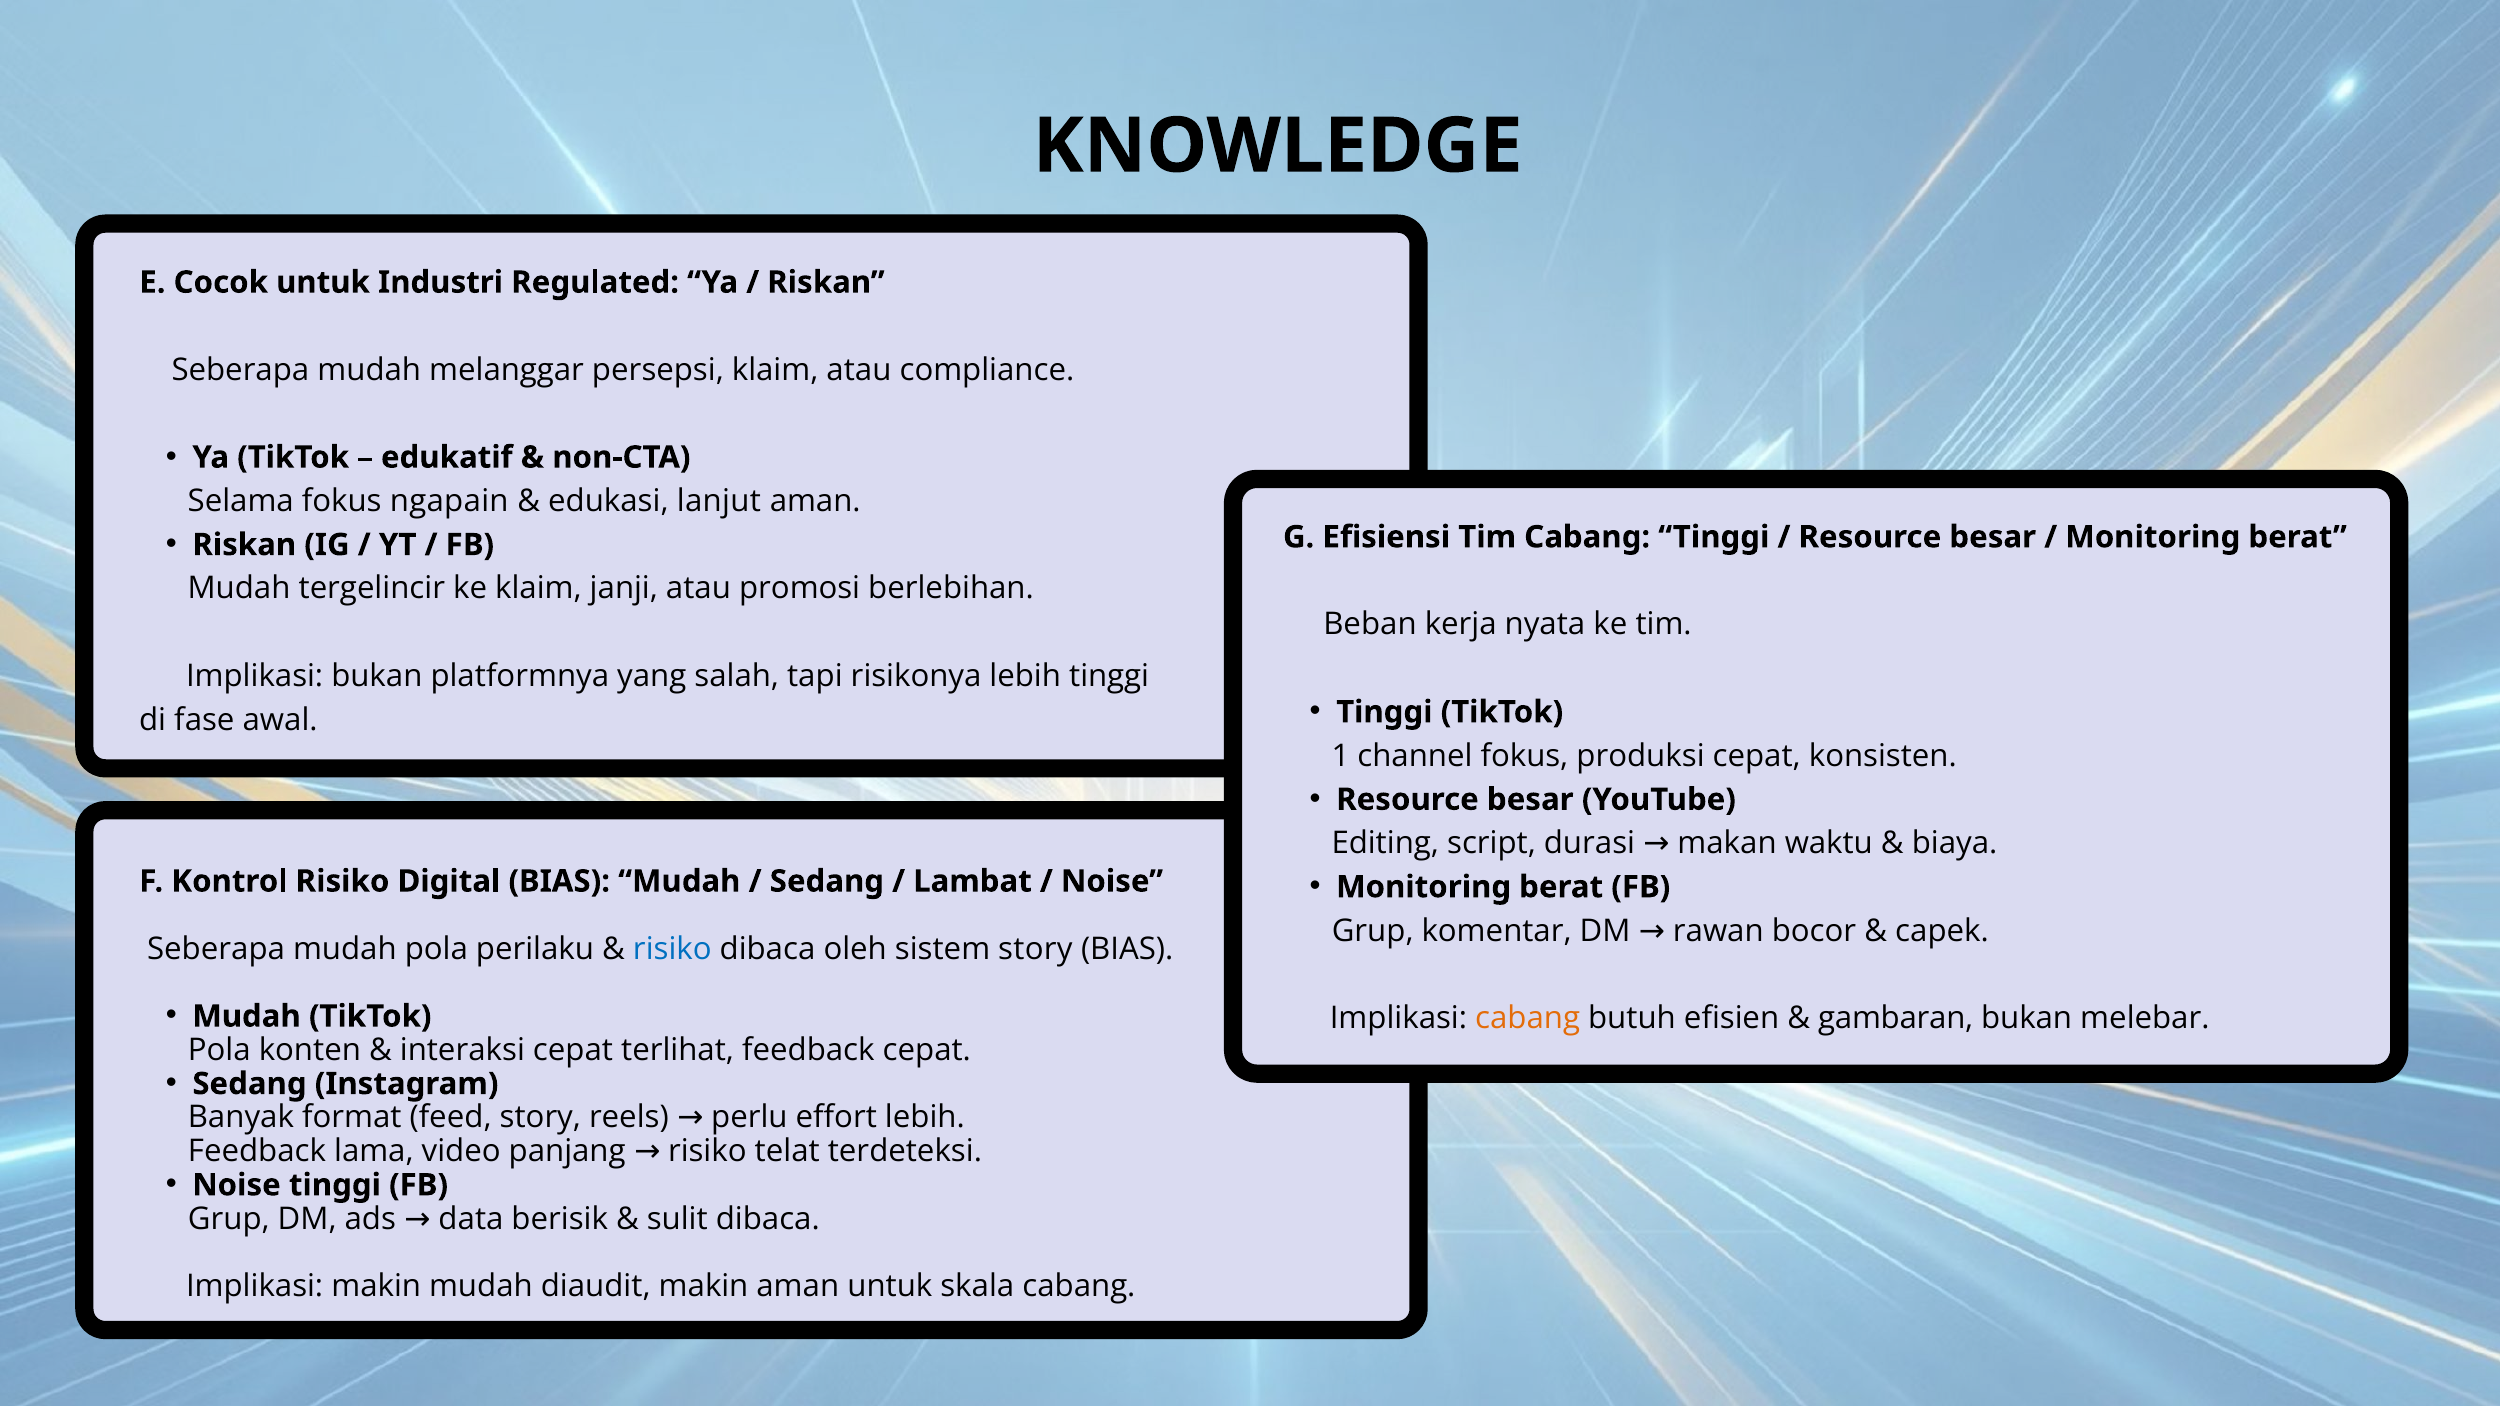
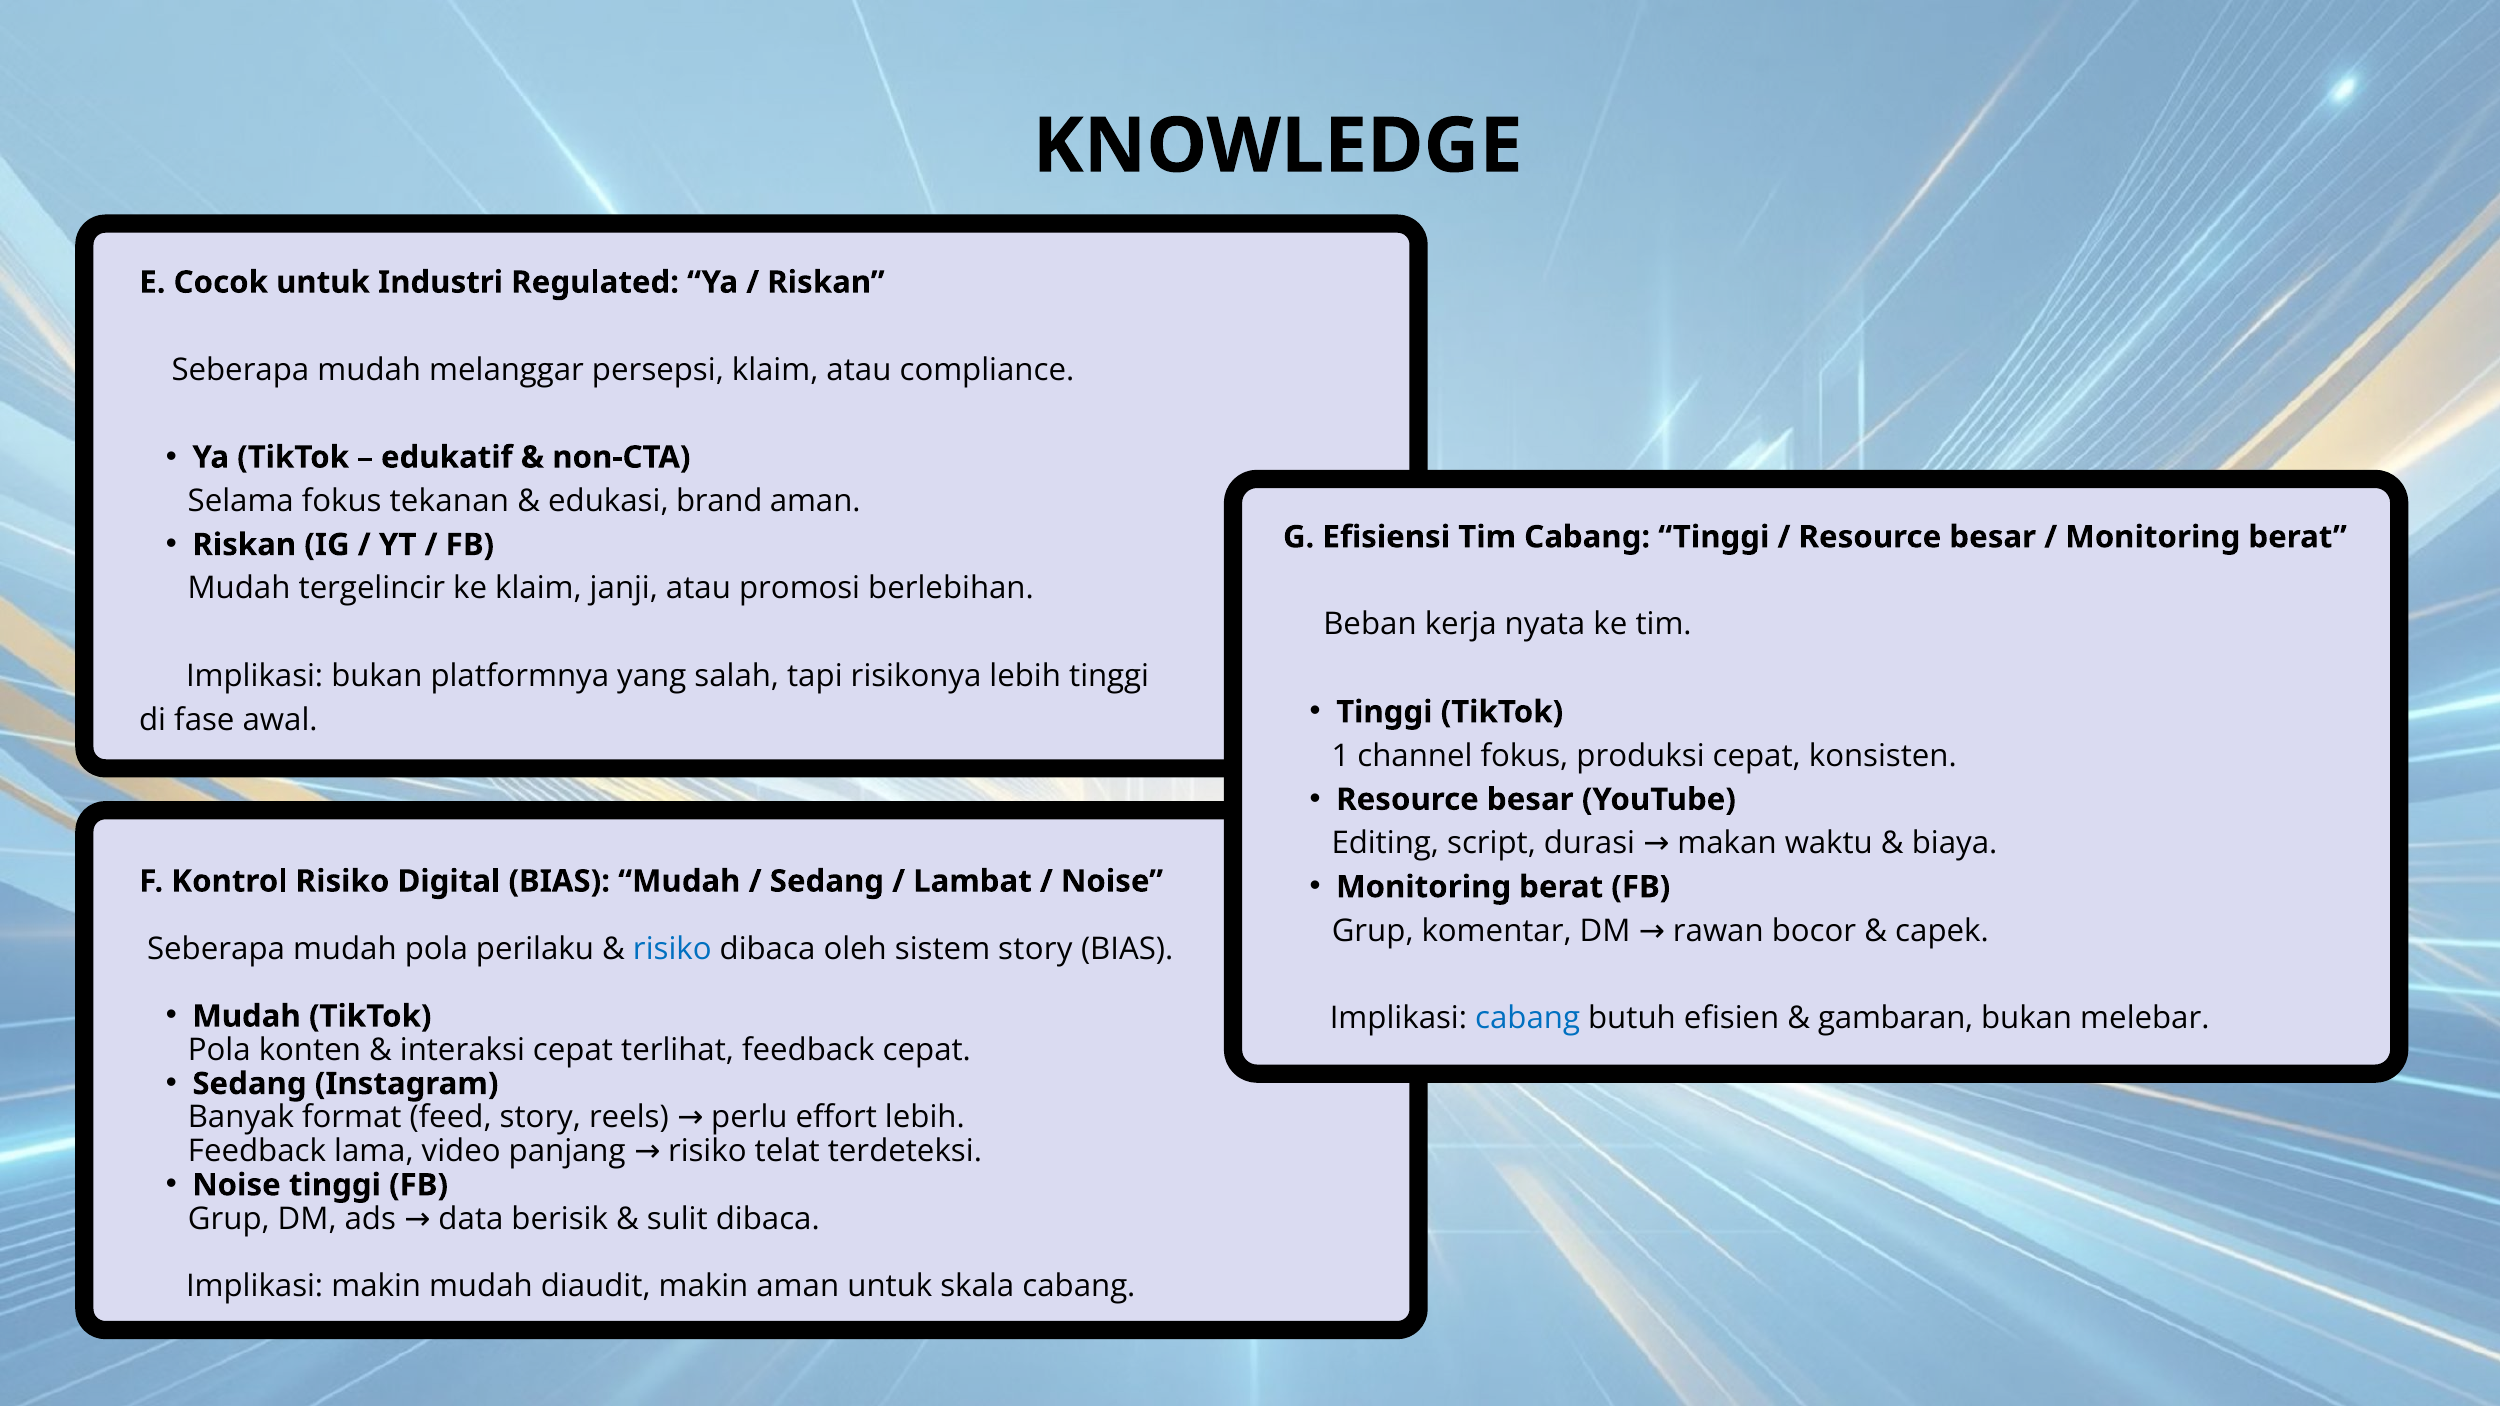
ngapain: ngapain -> tekanan (449, 501)
lanjut: lanjut -> brand (719, 501)
cabang colour: orange -> blue (1528, 1018)
